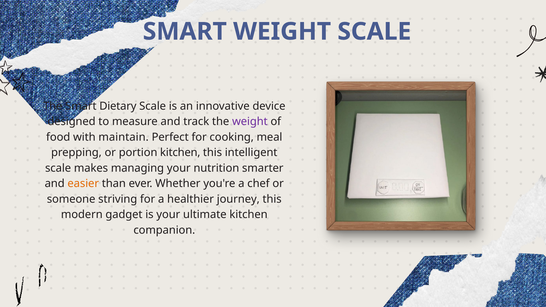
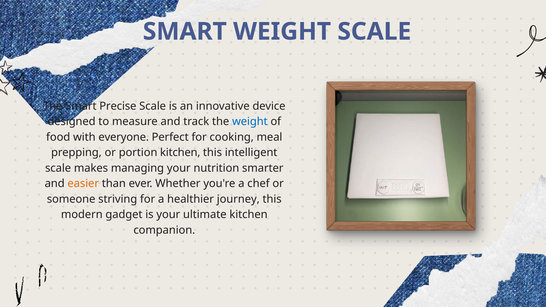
Dietary: Dietary -> Precise (118, 106)
weight colour: purple -> blue (250, 122)
maintain: maintain -> everyone (124, 137)
